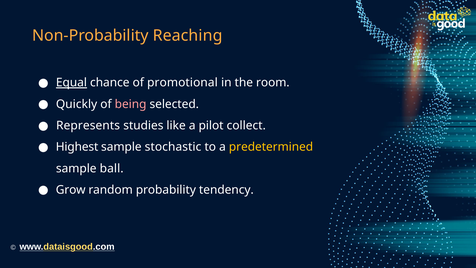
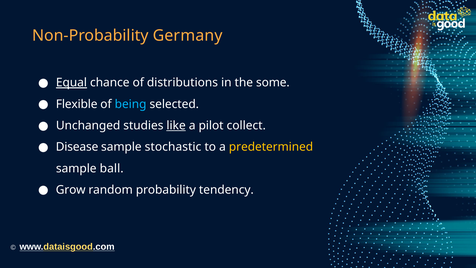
Reaching: Reaching -> Germany (188, 35)
promotional: promotional -> distributions (182, 83)
room: room -> some (273, 83)
Quickly: Quickly -> Flexible (77, 104)
being colour: pink -> light blue (131, 104)
Represents: Represents -> Unchanged (88, 125)
like underline: none -> present (176, 125)
Highest: Highest -> Disease (77, 147)
